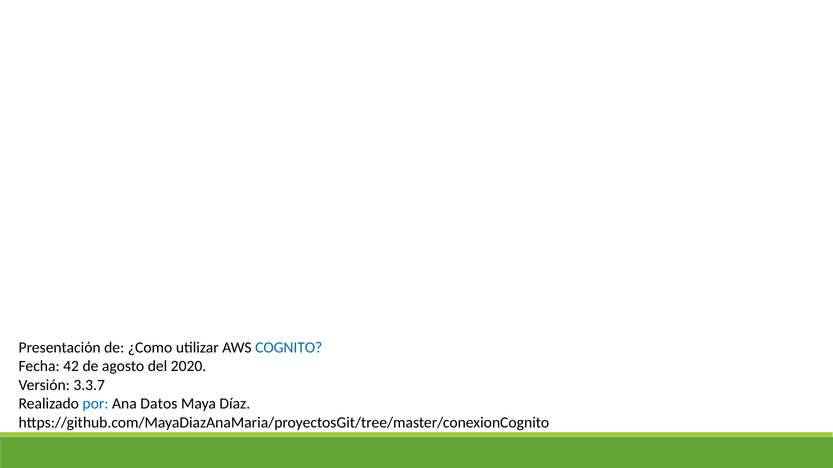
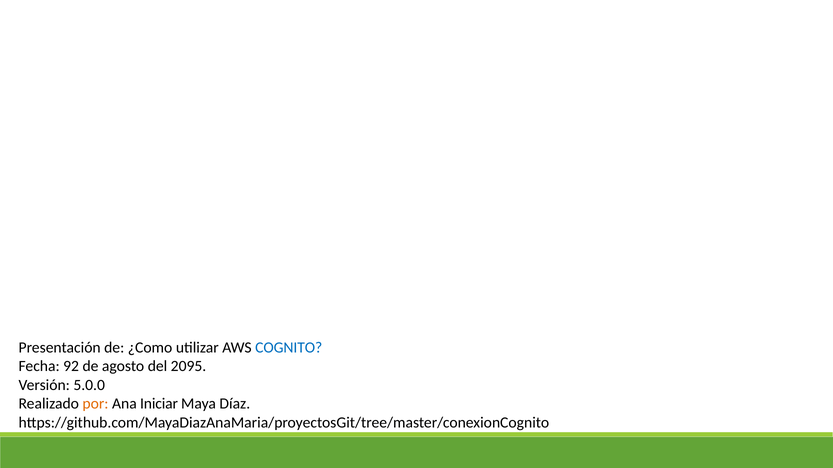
42: 42 -> 92 (71, 367)
2020: 2020 -> 2095 (189, 367)
3.3.7: 3.3.7 -> 5.0.0 (89, 385)
por colour: blue -> orange (95, 404)
Datos: Datos -> Iniciar (159, 404)
